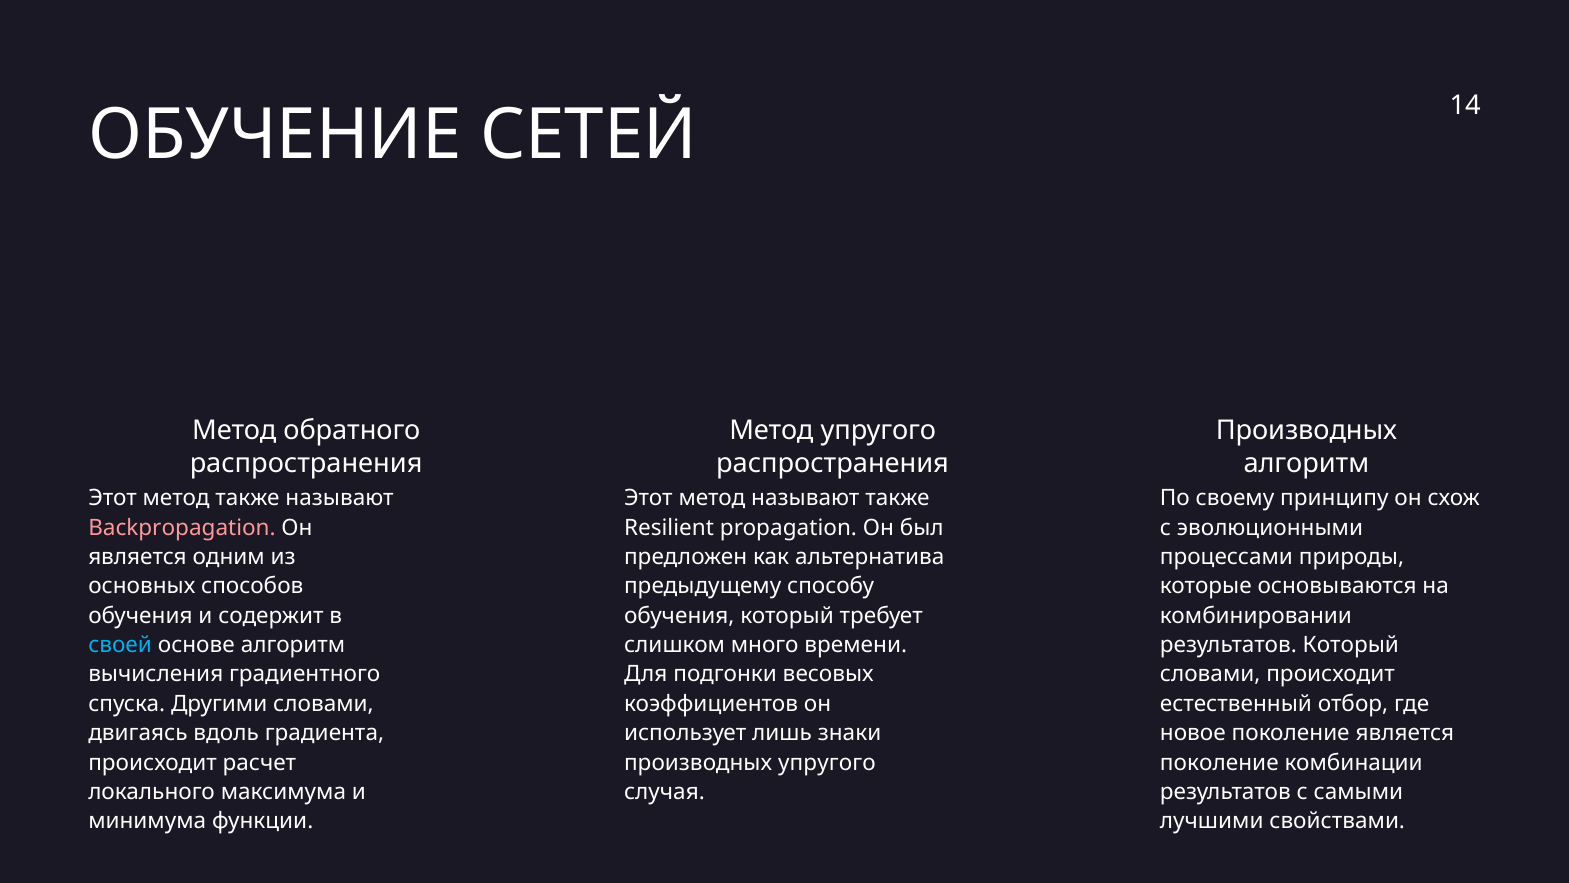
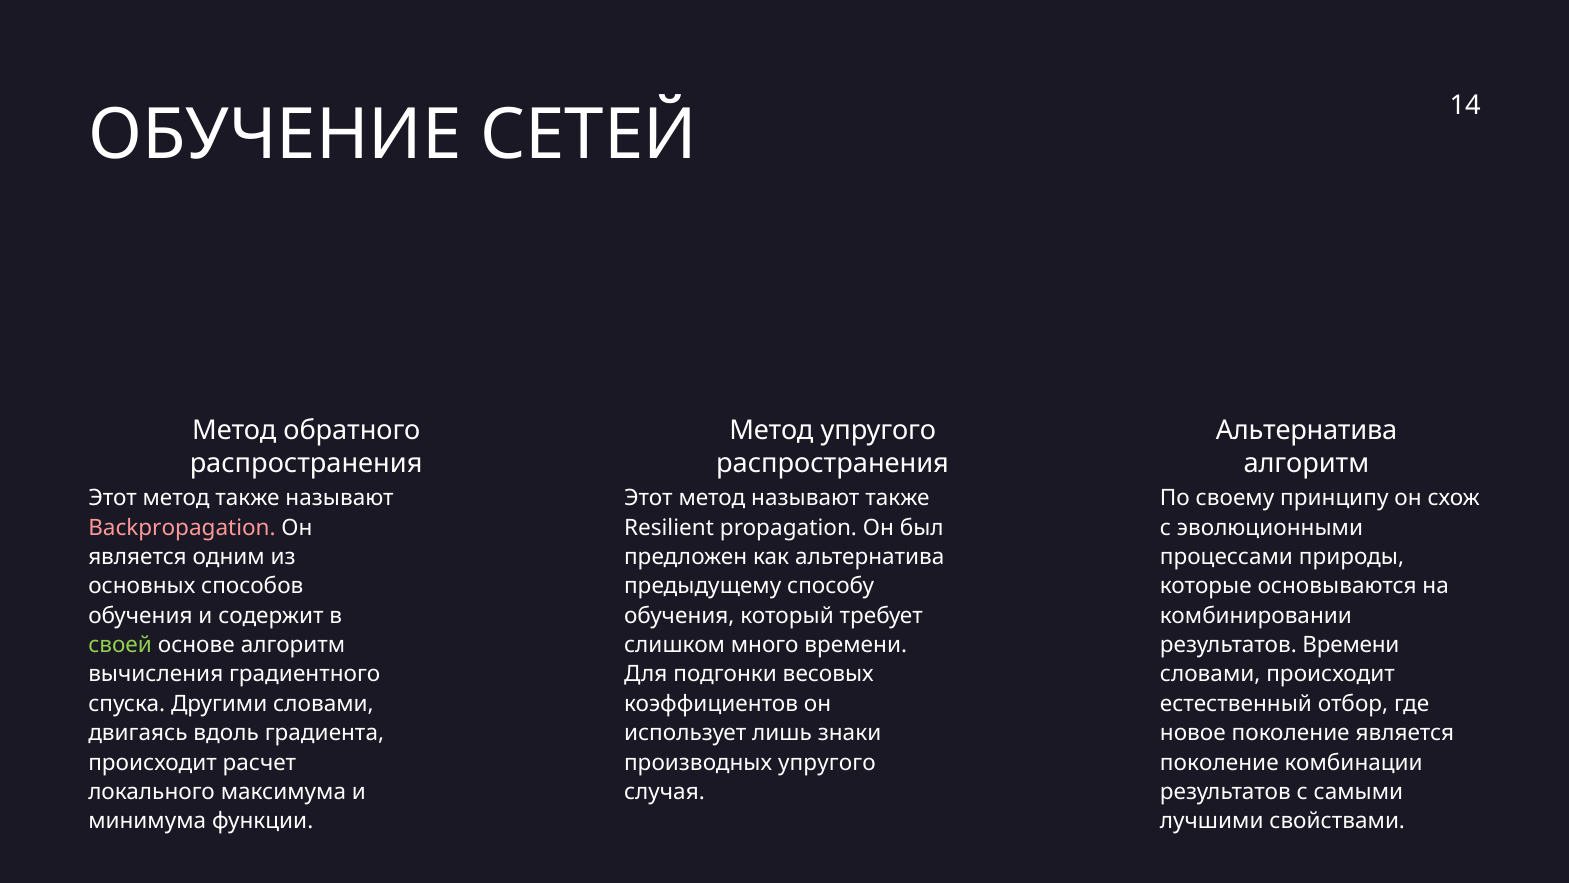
Производных: Производных -> Альтернатива (1307, 430)
своей colour: light blue -> light green (120, 645)
результатов Который: Который -> Времени (1351, 645)
